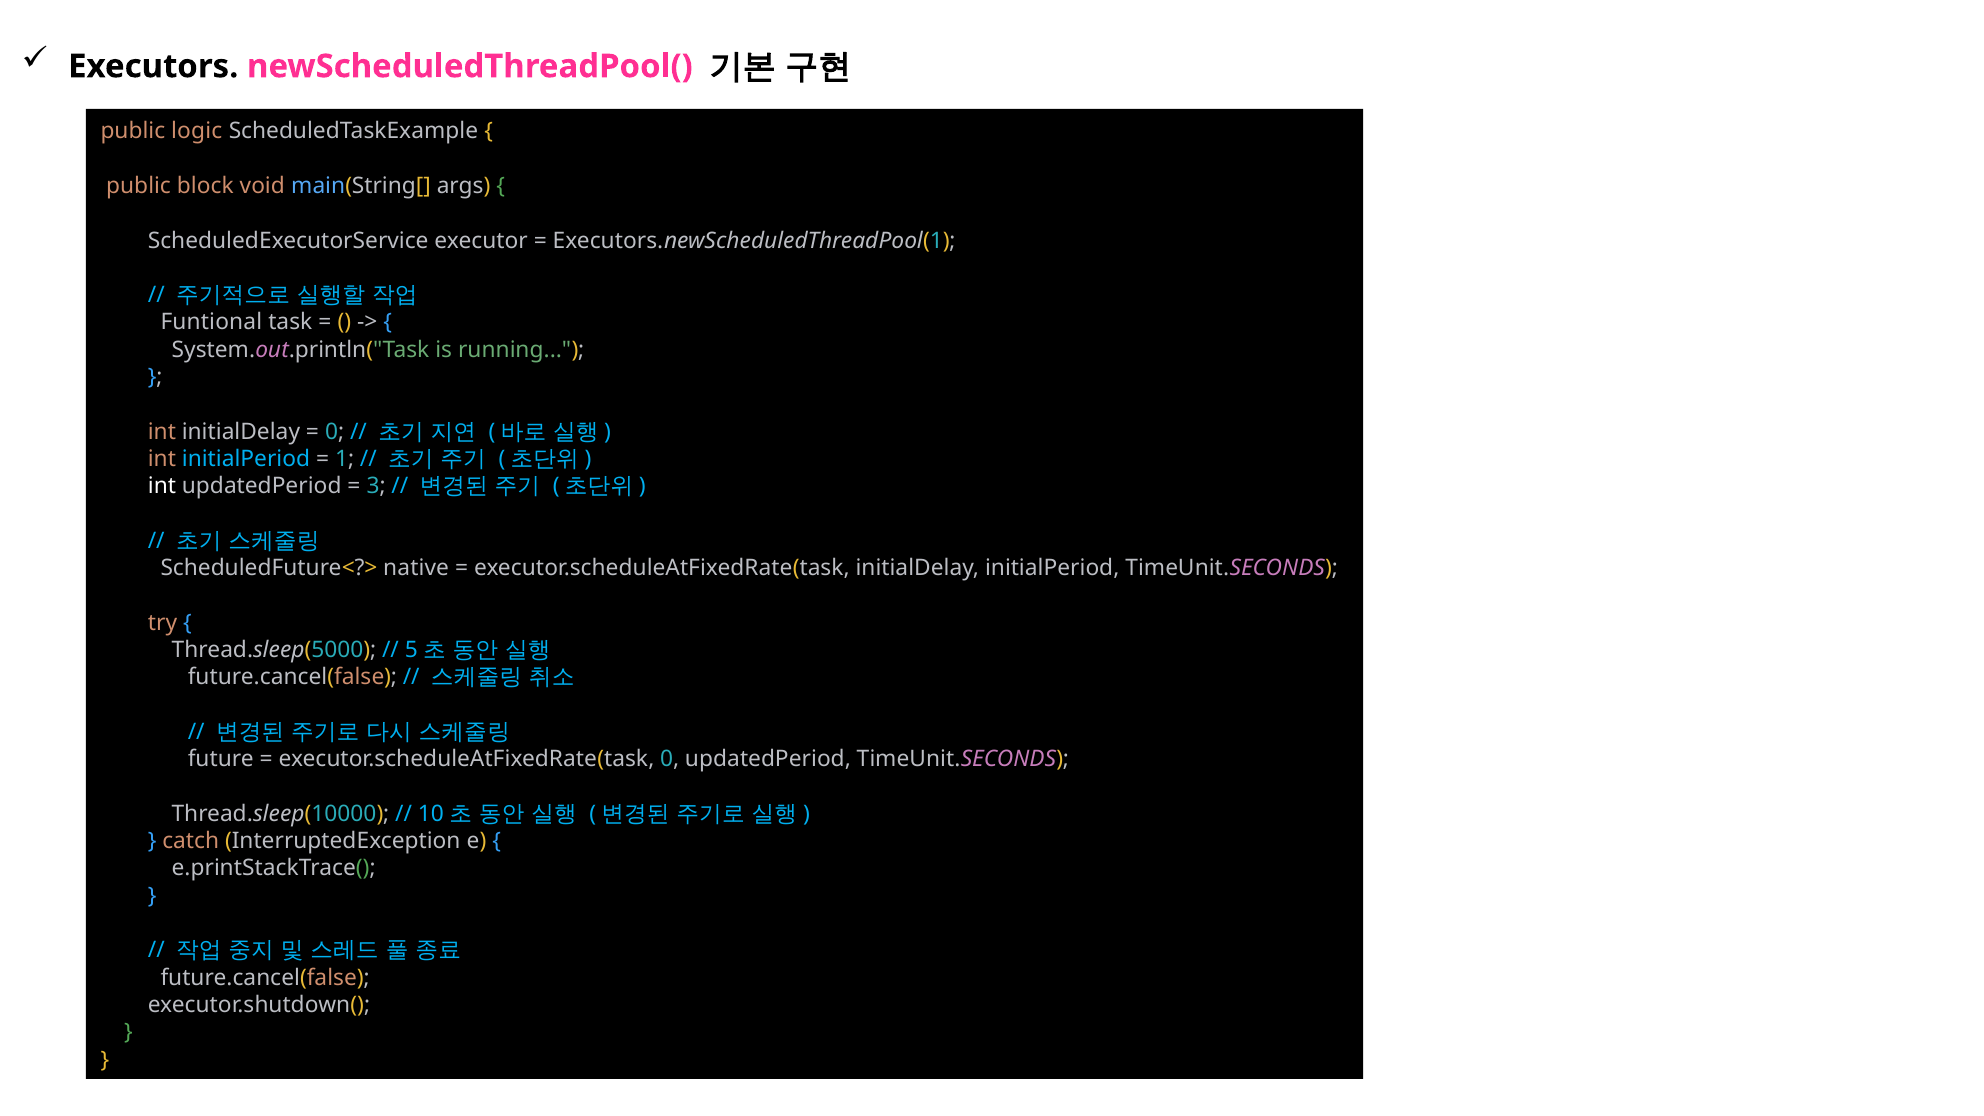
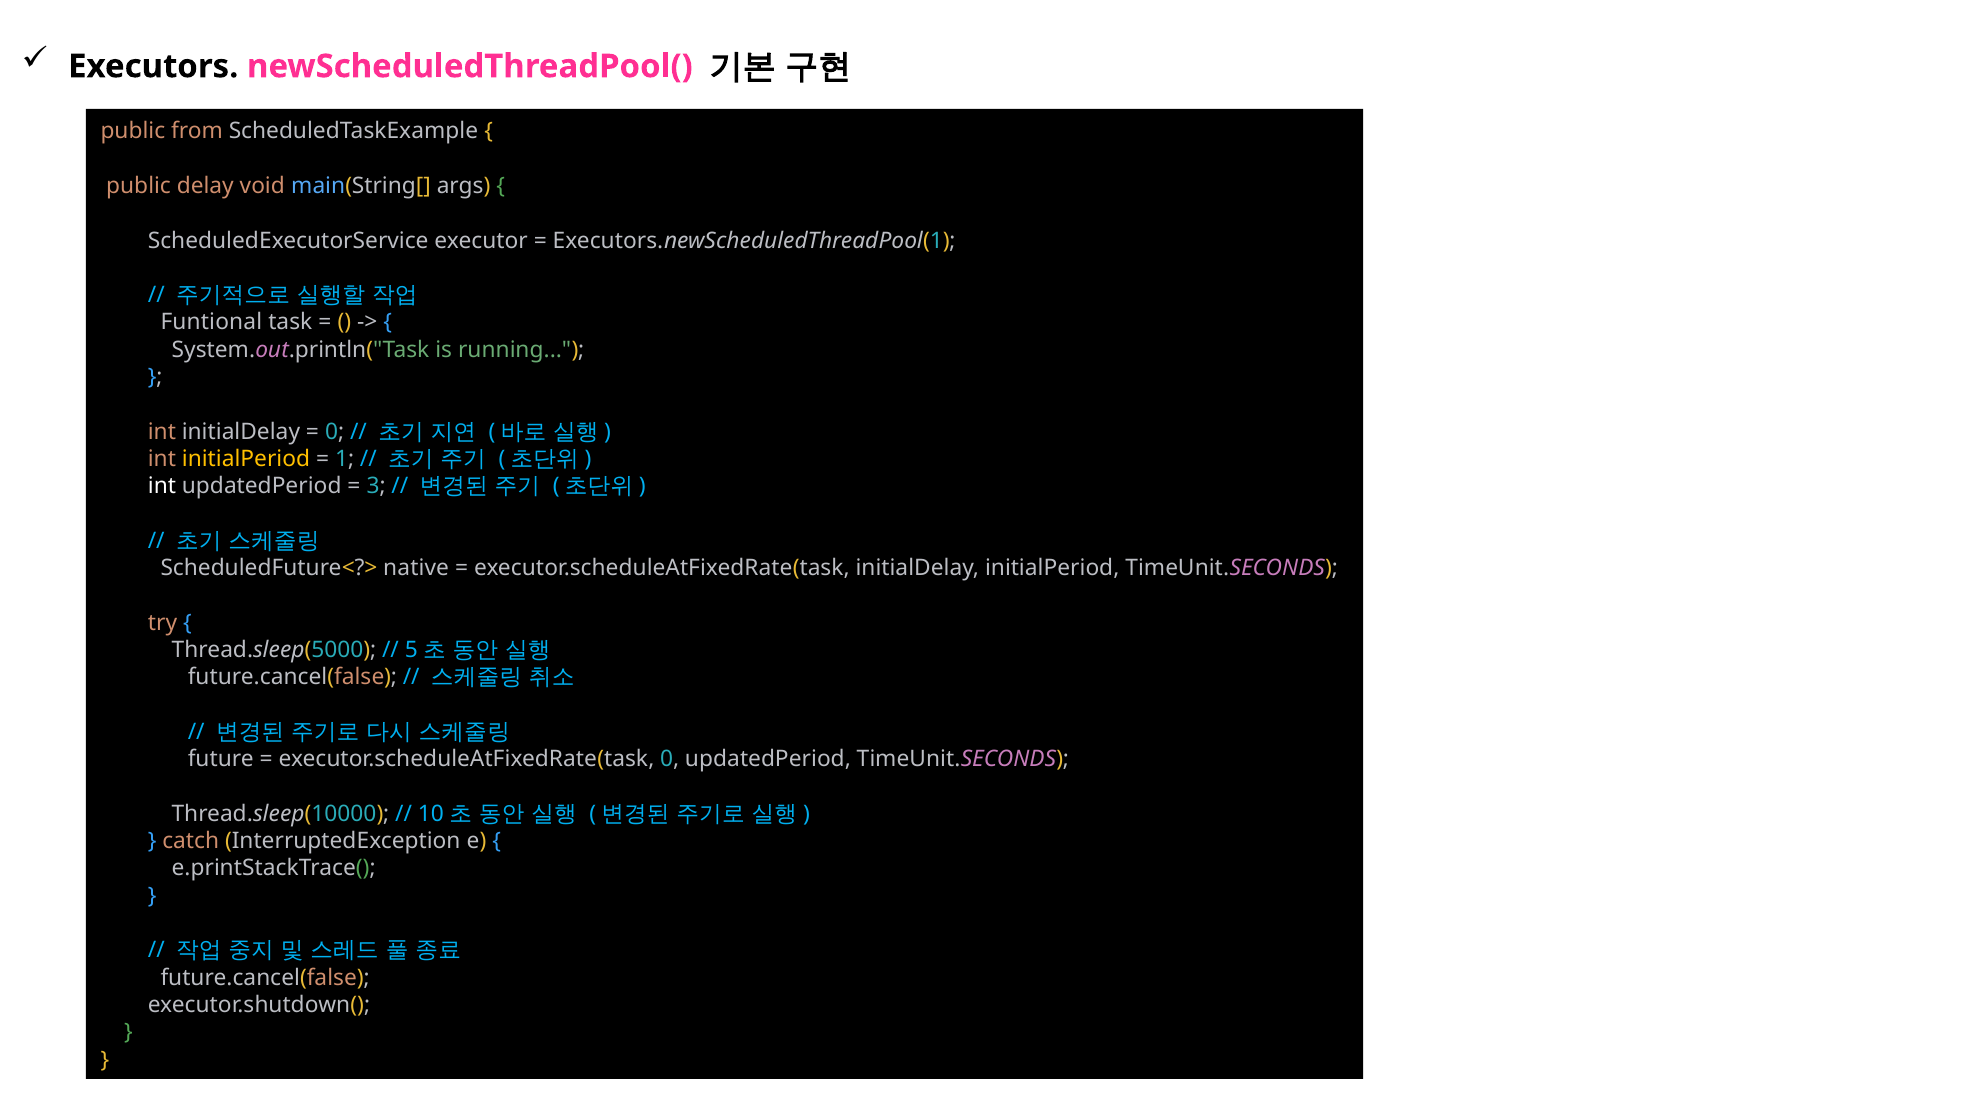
logic: logic -> from (197, 131)
block: block -> delay (205, 186)
initialPeriod colour: light blue -> yellow (246, 459)
